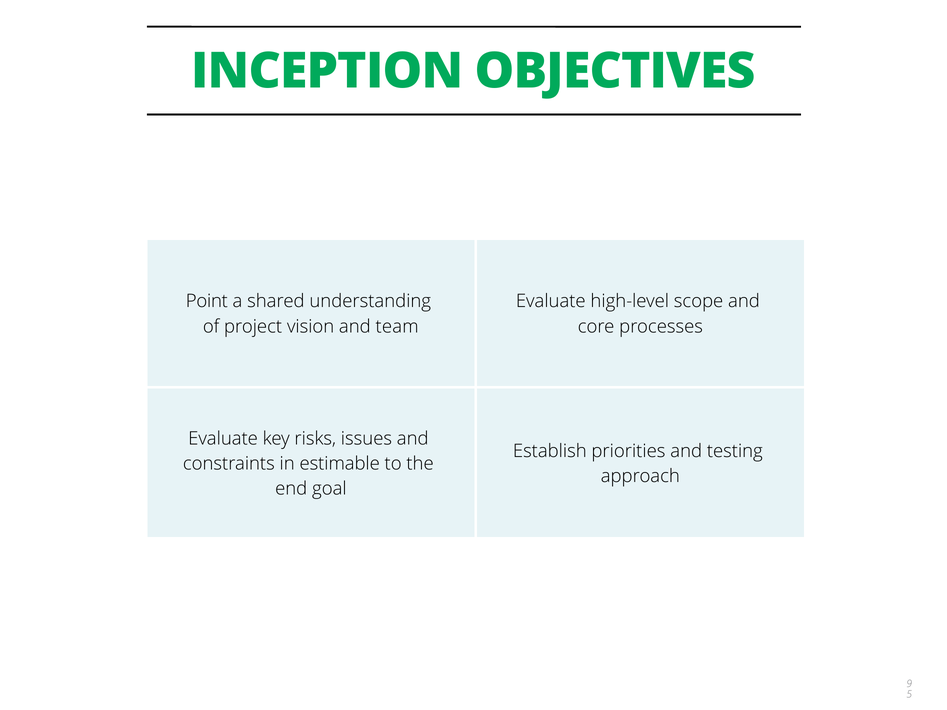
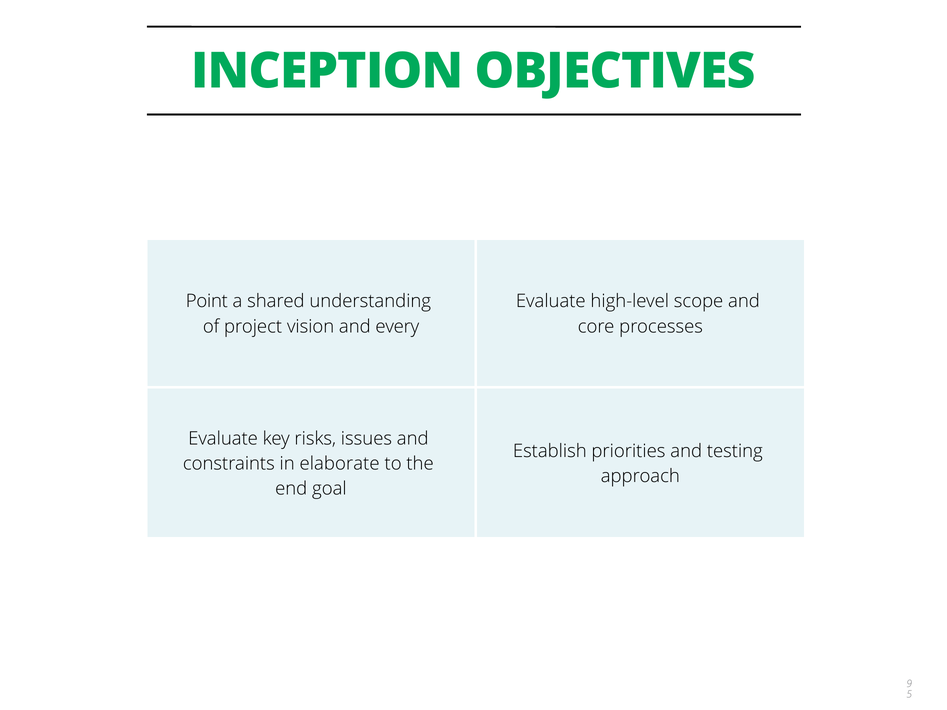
team: team -> every (397, 327)
estimable: estimable -> elaborate (340, 464)
